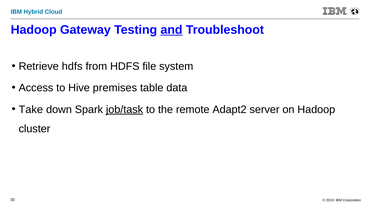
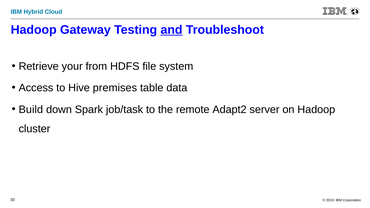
Retrieve hdfs: hdfs -> your (72, 66)
Take: Take -> Build (31, 110)
job/task underline: present -> none (125, 110)
